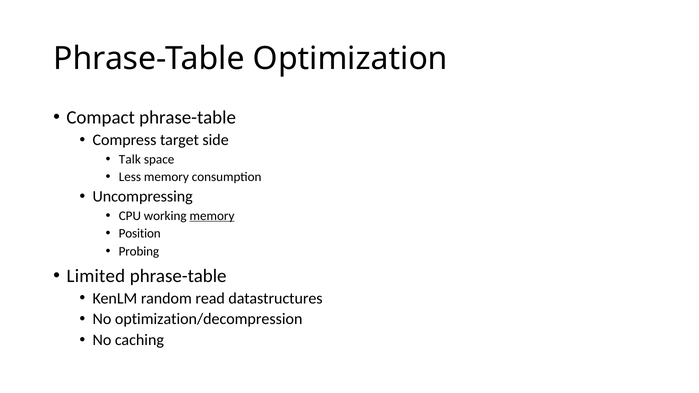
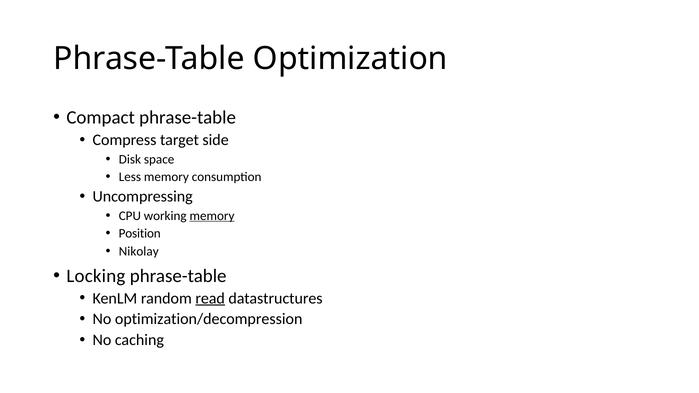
Talk: Talk -> Disk (130, 159)
Probing: Probing -> Nikolay (139, 251)
Limited: Limited -> Locking (96, 276)
read underline: none -> present (210, 298)
